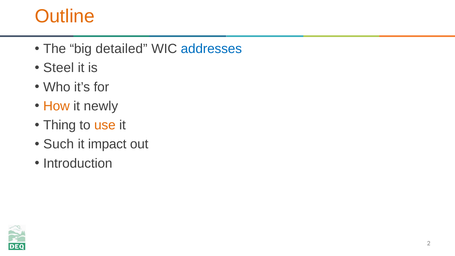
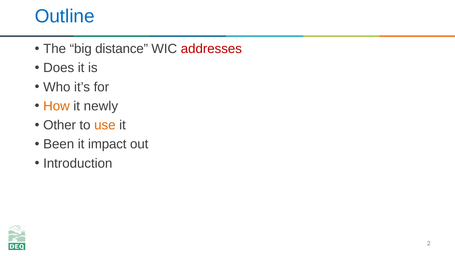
Outline colour: orange -> blue (65, 16)
detailed: detailed -> distance (122, 49)
addresses colour: blue -> red (211, 49)
Steel: Steel -> Does (59, 68)
Thing: Thing -> Other (60, 125)
Such: Such -> Been (59, 144)
